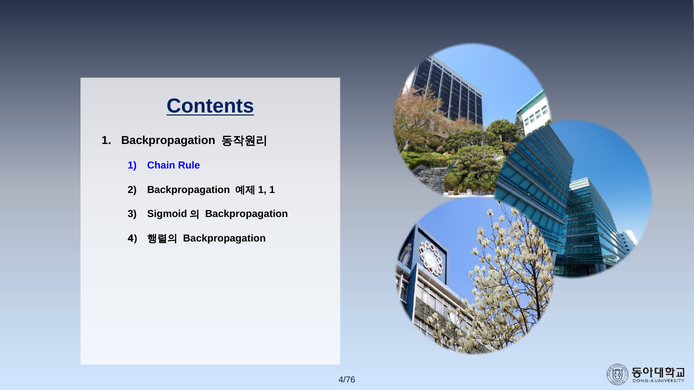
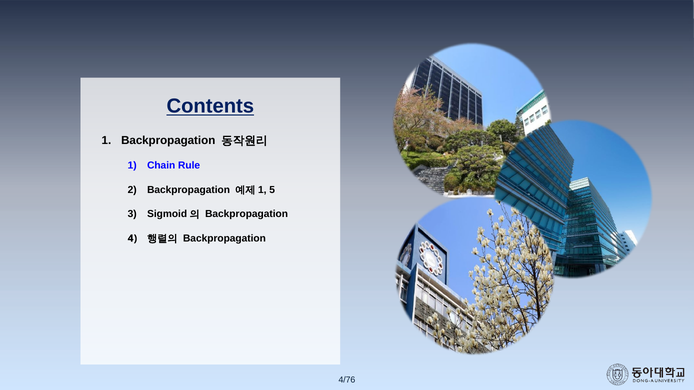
1: 1 -> 5 (272, 190)
